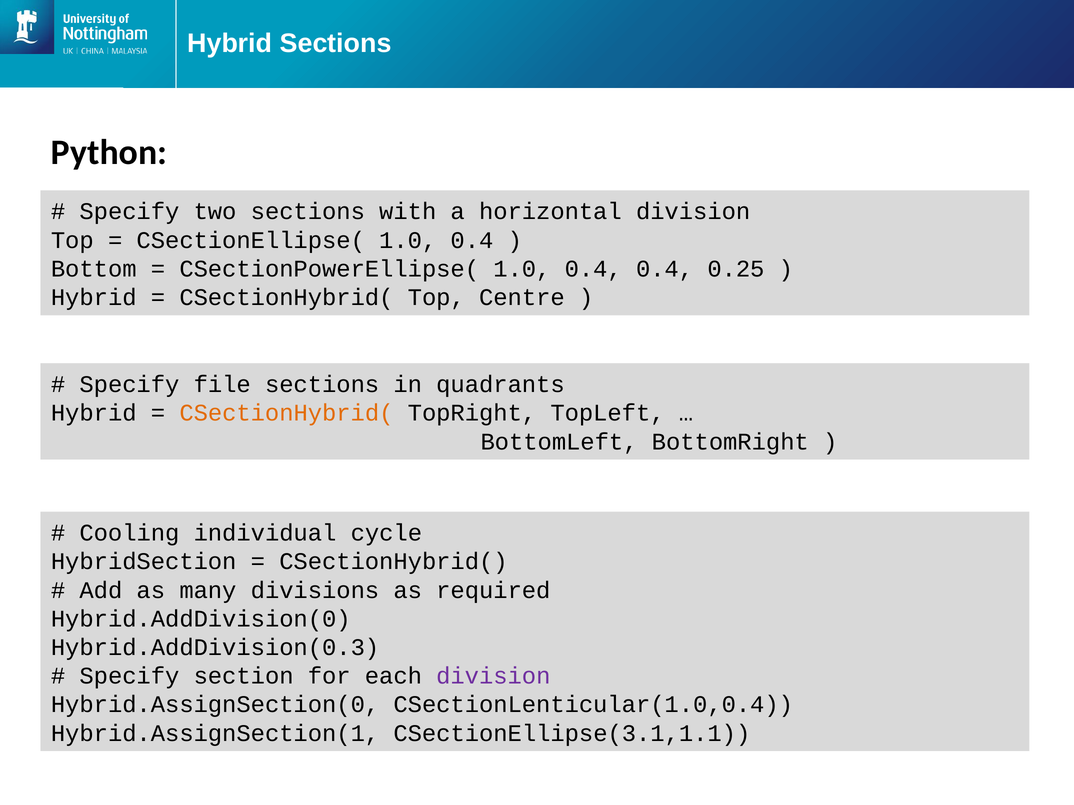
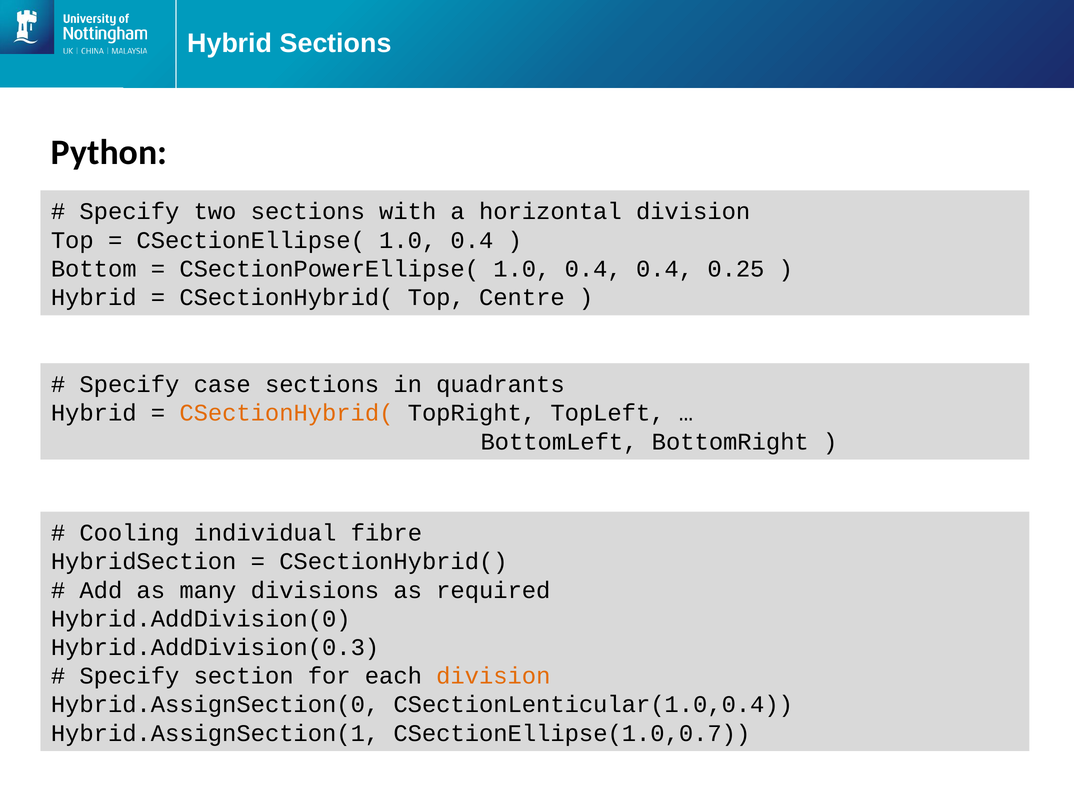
file: file -> case (222, 385)
cycle: cycle -> fibre (386, 533)
division colour: purple -> orange (493, 676)
CSectionEllipse(3.1,1.1: CSectionEllipse(3.1,1.1 -> CSectionEllipse(1.0,0.7 (572, 734)
